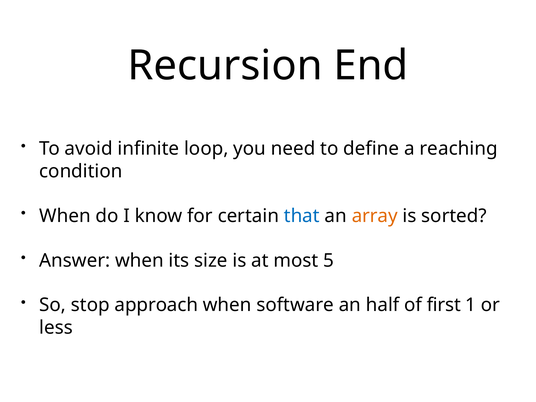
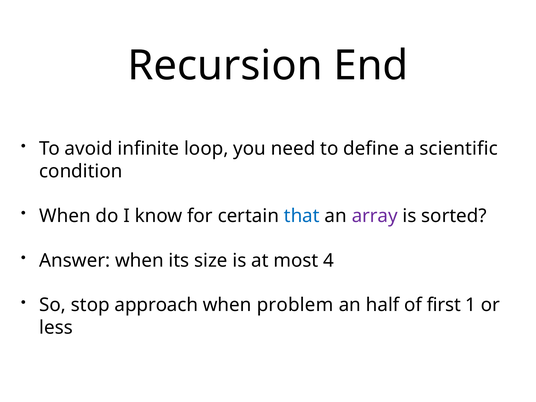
reaching: reaching -> scientific (459, 149)
array colour: orange -> purple (375, 216)
5: 5 -> 4 (329, 260)
software: software -> problem (295, 305)
